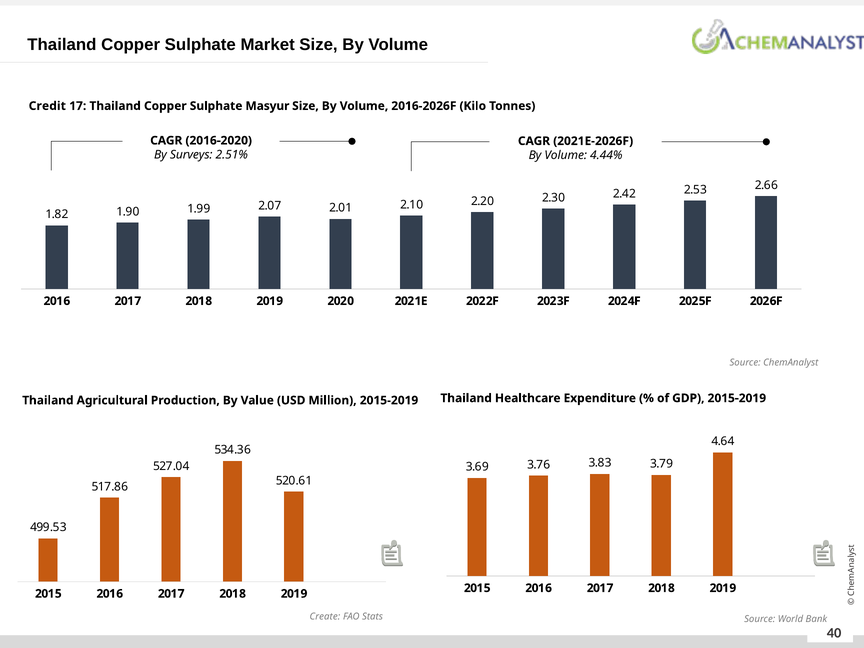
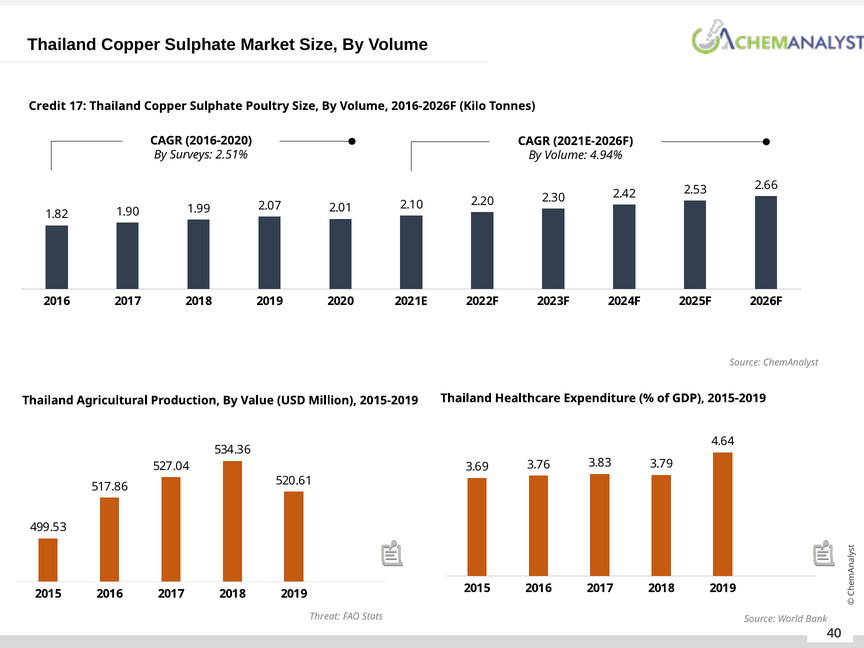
Masyur: Masyur -> Poultry (267, 106)
4.44%: 4.44% -> 4.94% (606, 155)
Create: Create -> Threat (325, 616)
